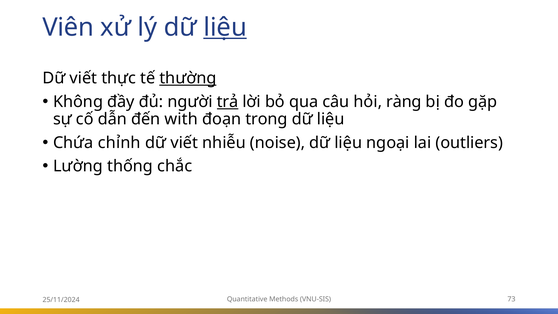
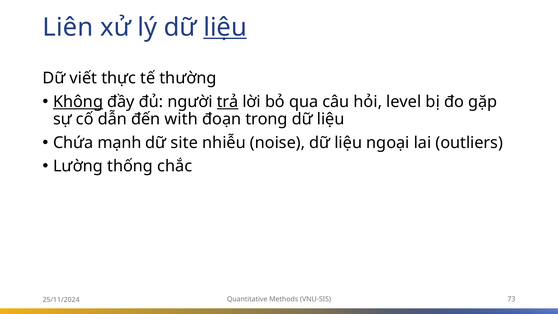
Viên: Viên -> Liên (68, 27)
thường underline: present -> none (188, 78)
Không underline: none -> present (78, 102)
ràng: ràng -> level (404, 102)
chỉnh: chỉnh -> mạnh (119, 143)
viết: viết -> site (184, 143)
